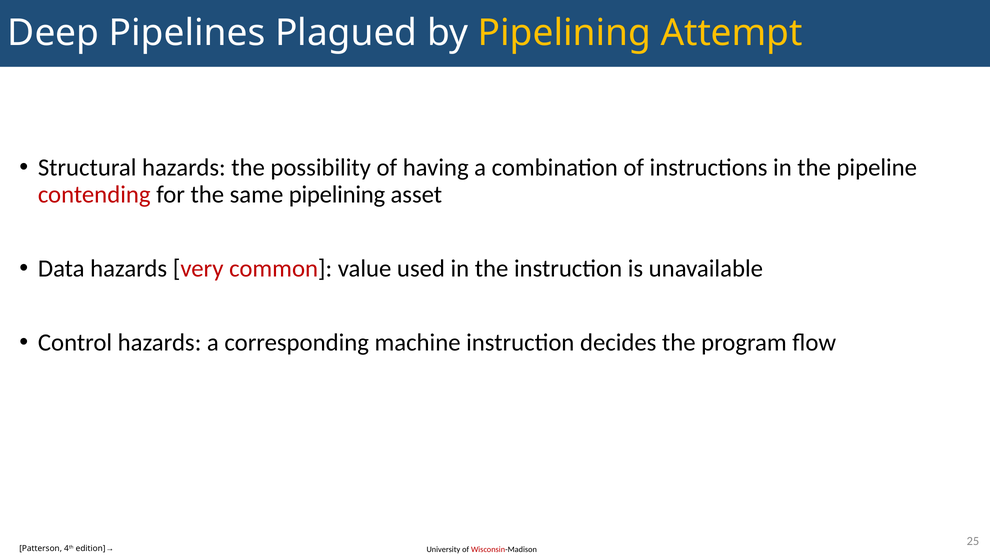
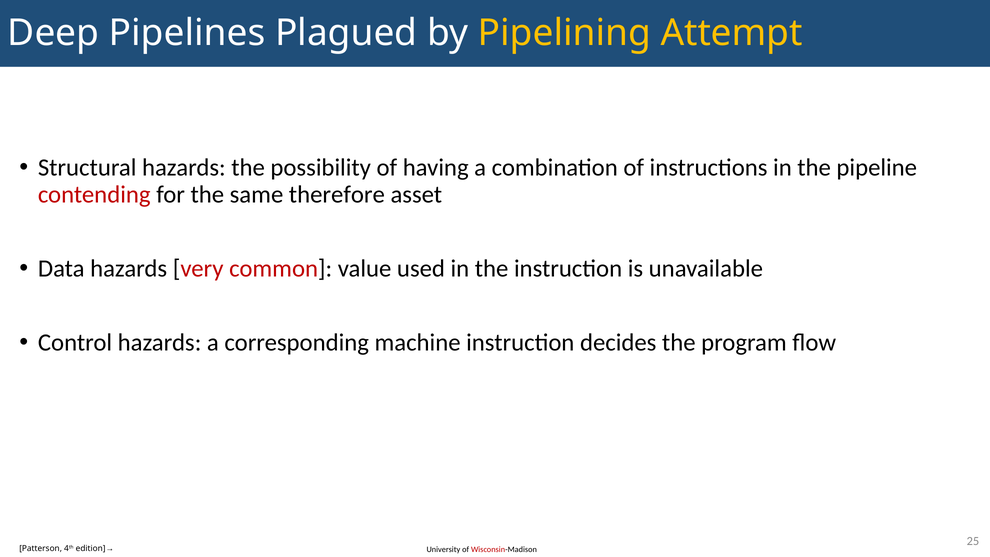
same pipelining: pipelining -> therefore (337, 194)
